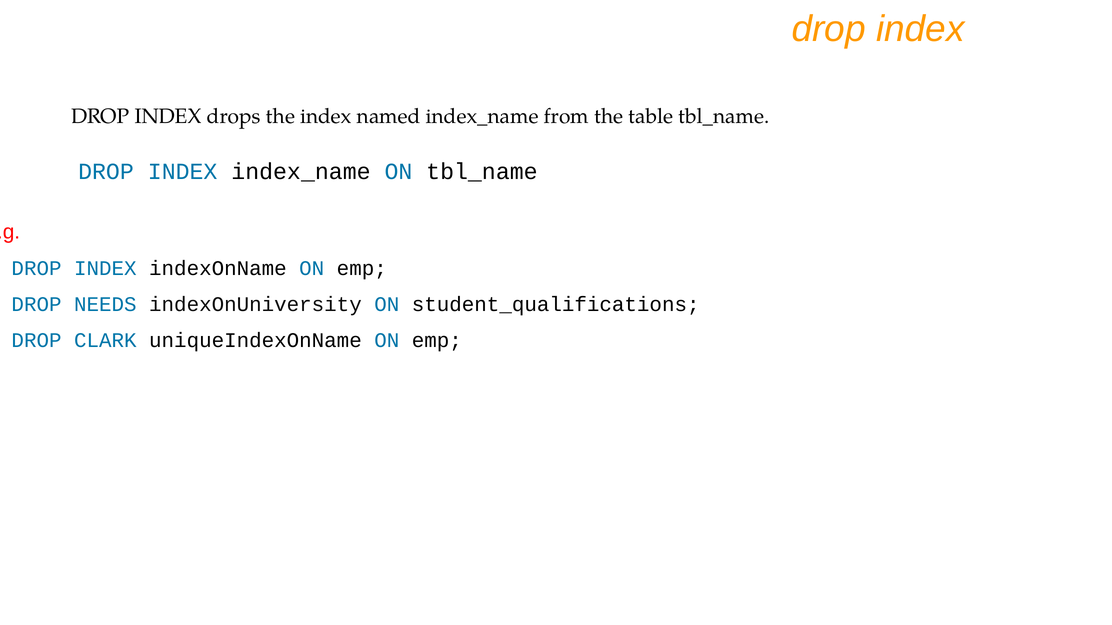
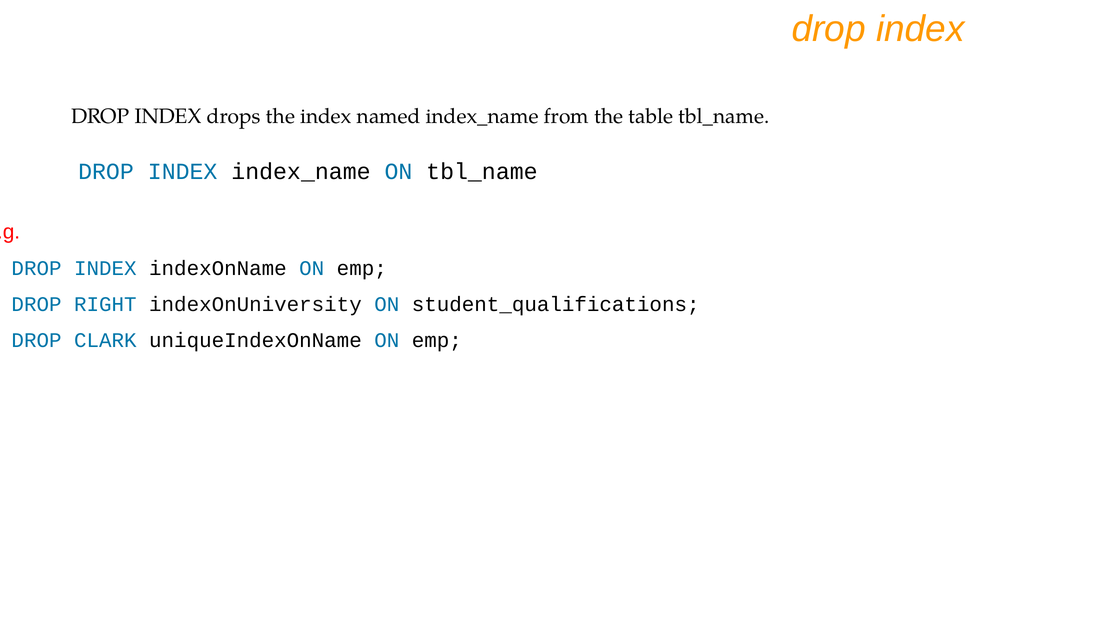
NEEDS: NEEDS -> RIGHT (105, 305)
